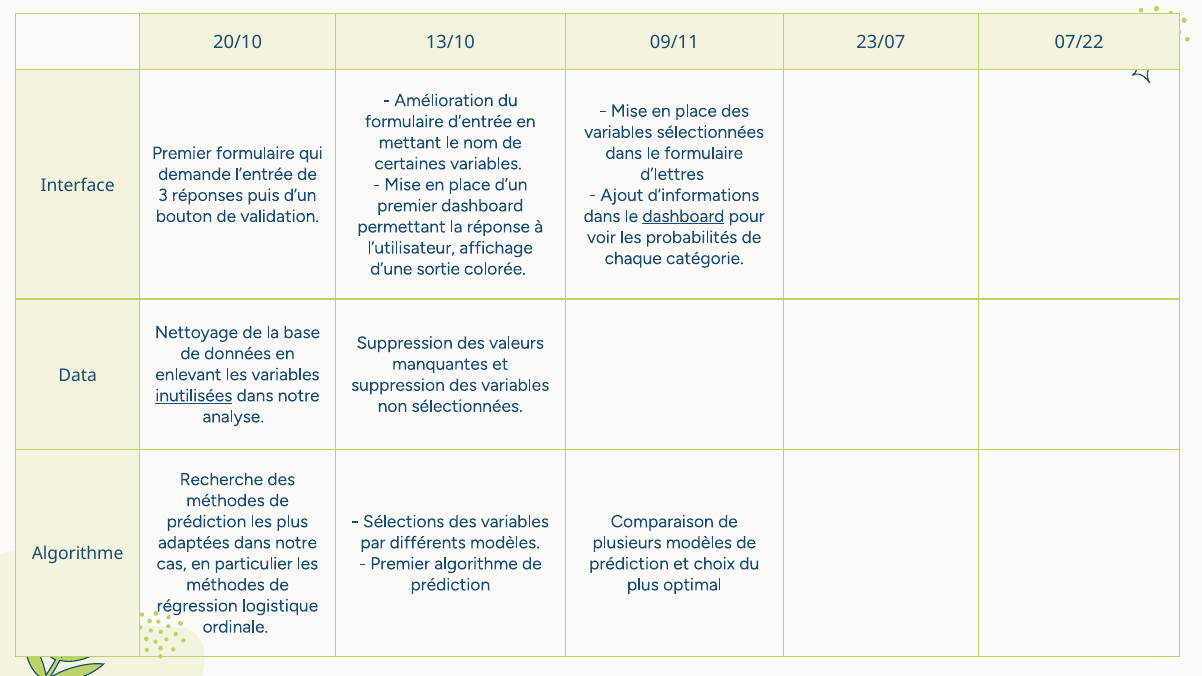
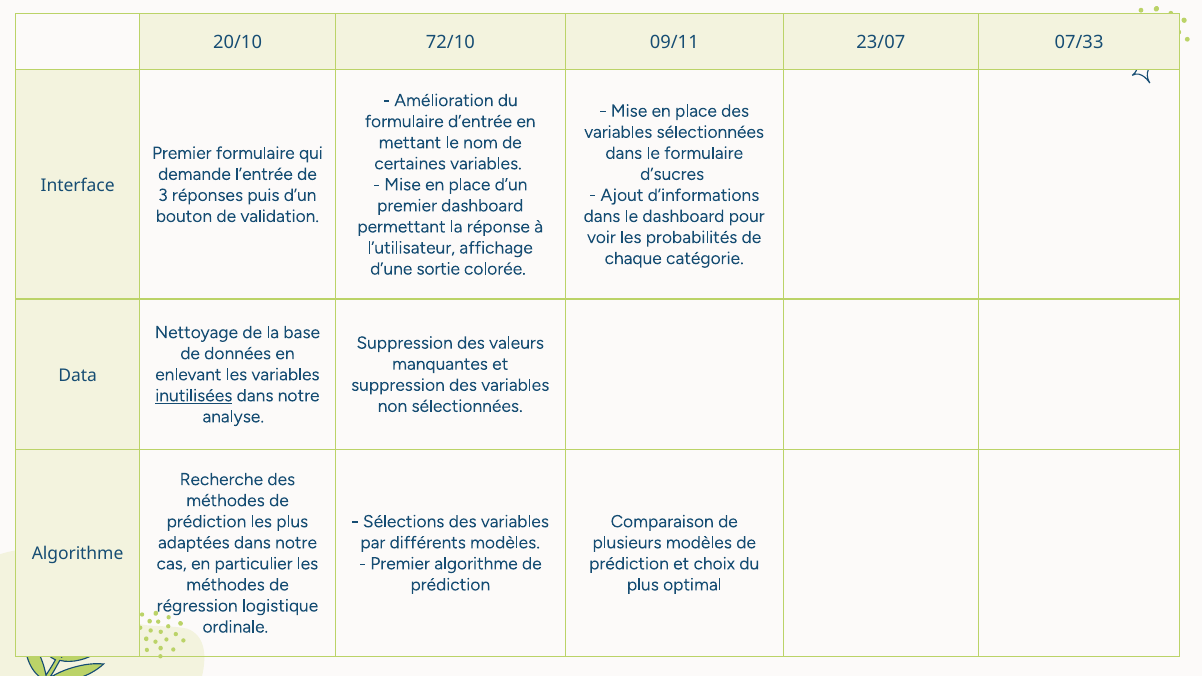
13/10: 13/10 -> 72/10 (450, 43)
07/22: 07/22 -> 07/33 (1079, 43)
d’lettres: d’lettres -> d’sucres (672, 174)
dashboard underline: present -> none (683, 216)
